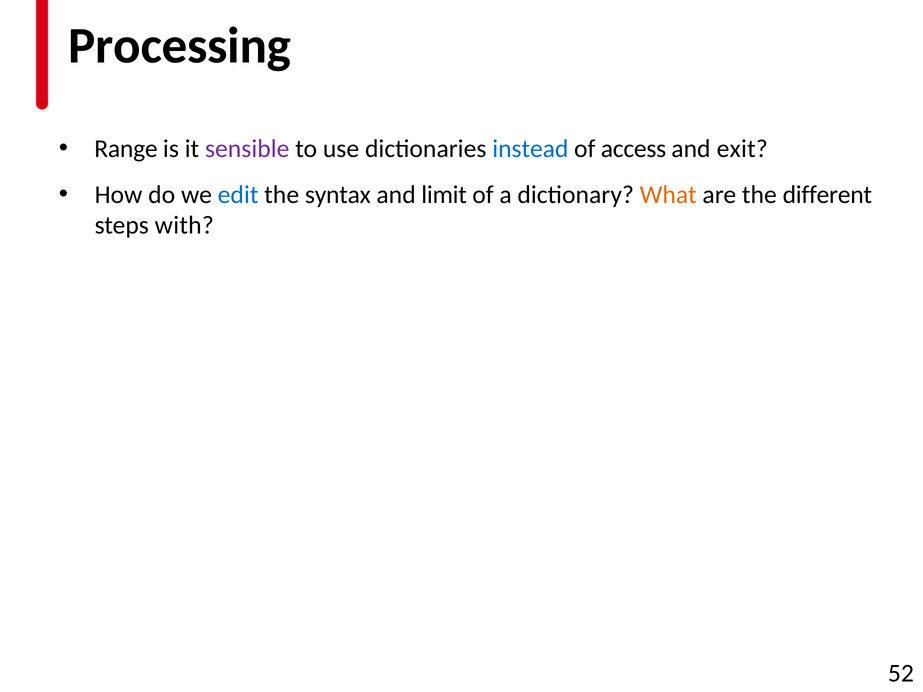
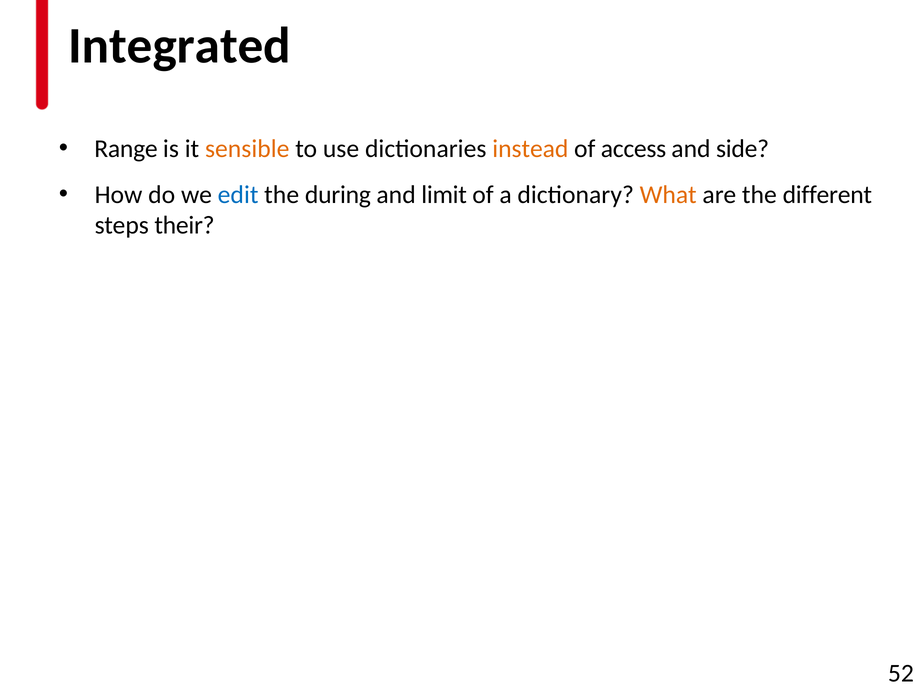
Processing: Processing -> Integrated (180, 46)
sensible colour: purple -> orange (247, 149)
instead colour: blue -> orange (530, 149)
exit: exit -> side (743, 149)
syntax: syntax -> during (338, 195)
with: with -> their (185, 226)
